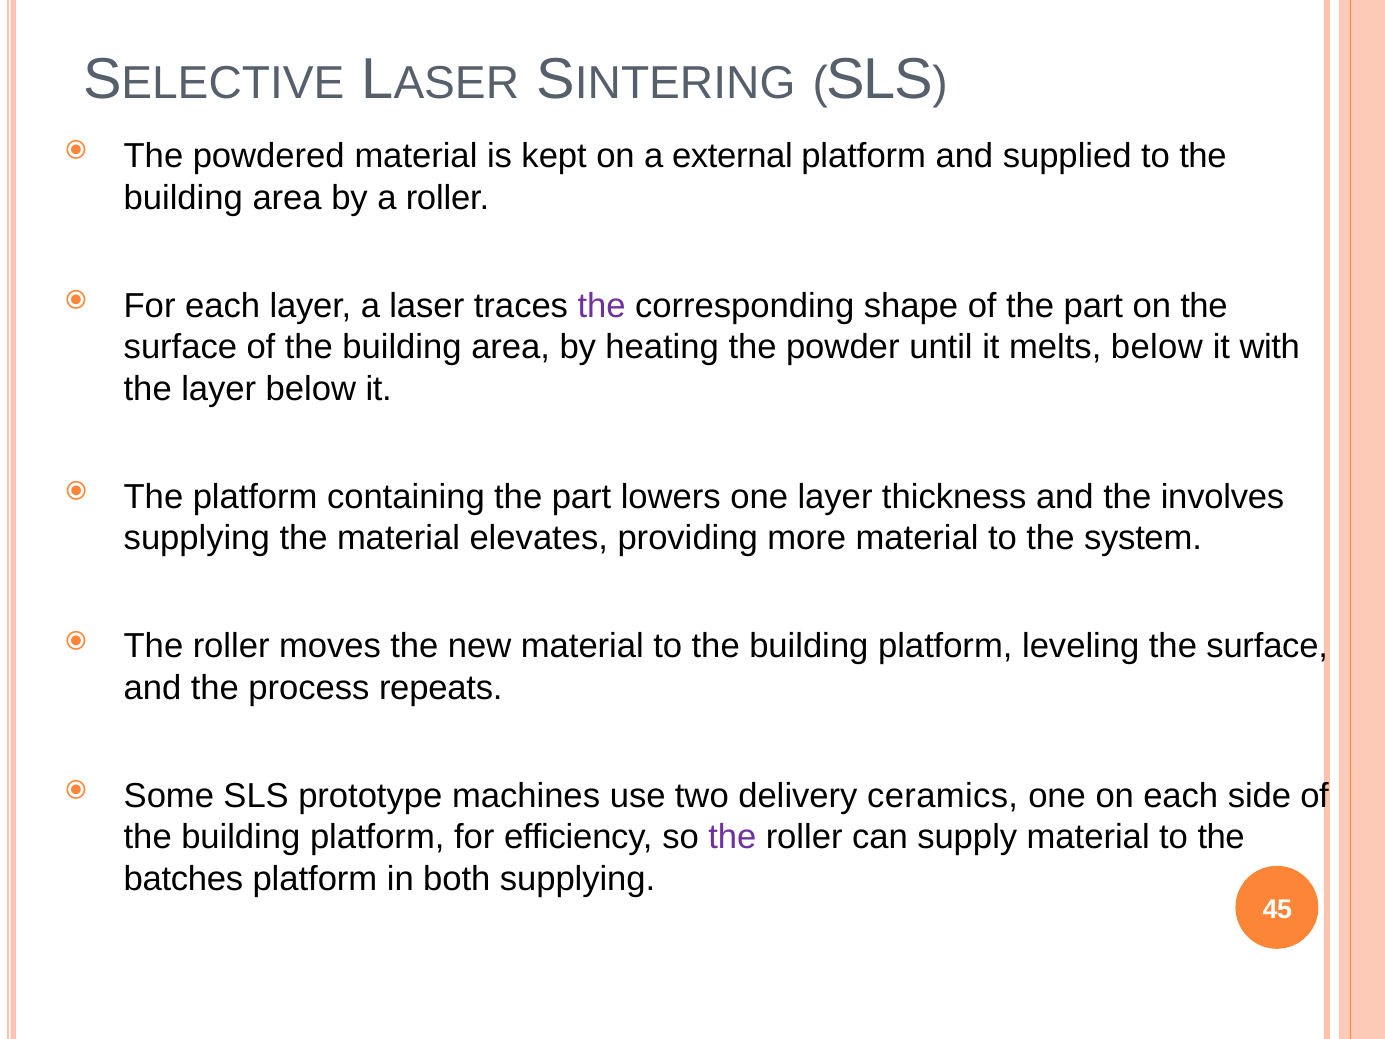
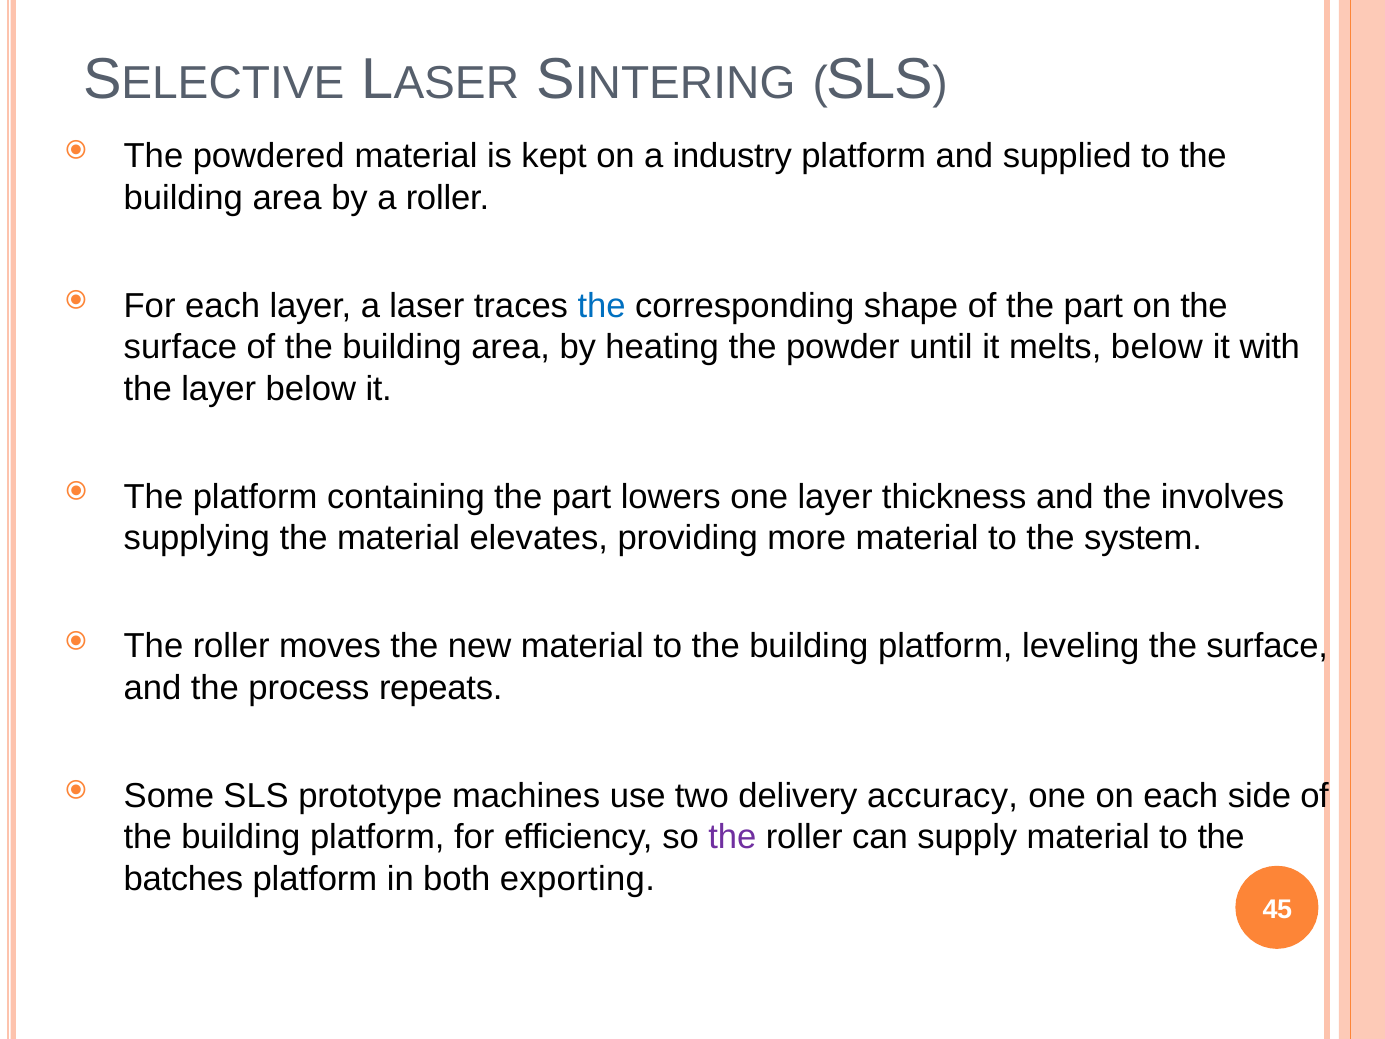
external: external -> industry (732, 156)
the colour: purple -> blue (602, 306)
ceramics: ceramics -> accuracy (943, 796)
both supplying: supplying -> exporting (577, 879)
